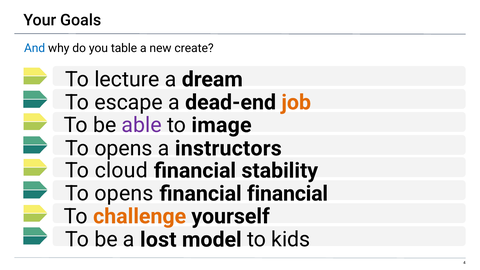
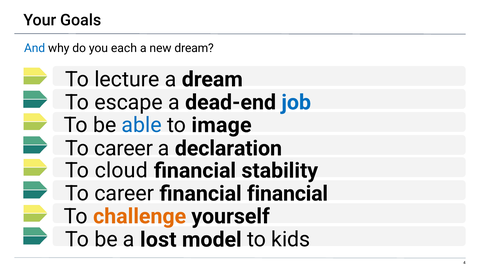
table: table -> each (124, 48)
new create: create -> dream (194, 48)
job colour: orange -> blue (296, 102)
able colour: purple -> blue (142, 125)
opens: opens -> career (124, 148)
instructors: instructors -> declaration (228, 148)
opens: opens -> career (124, 194)
